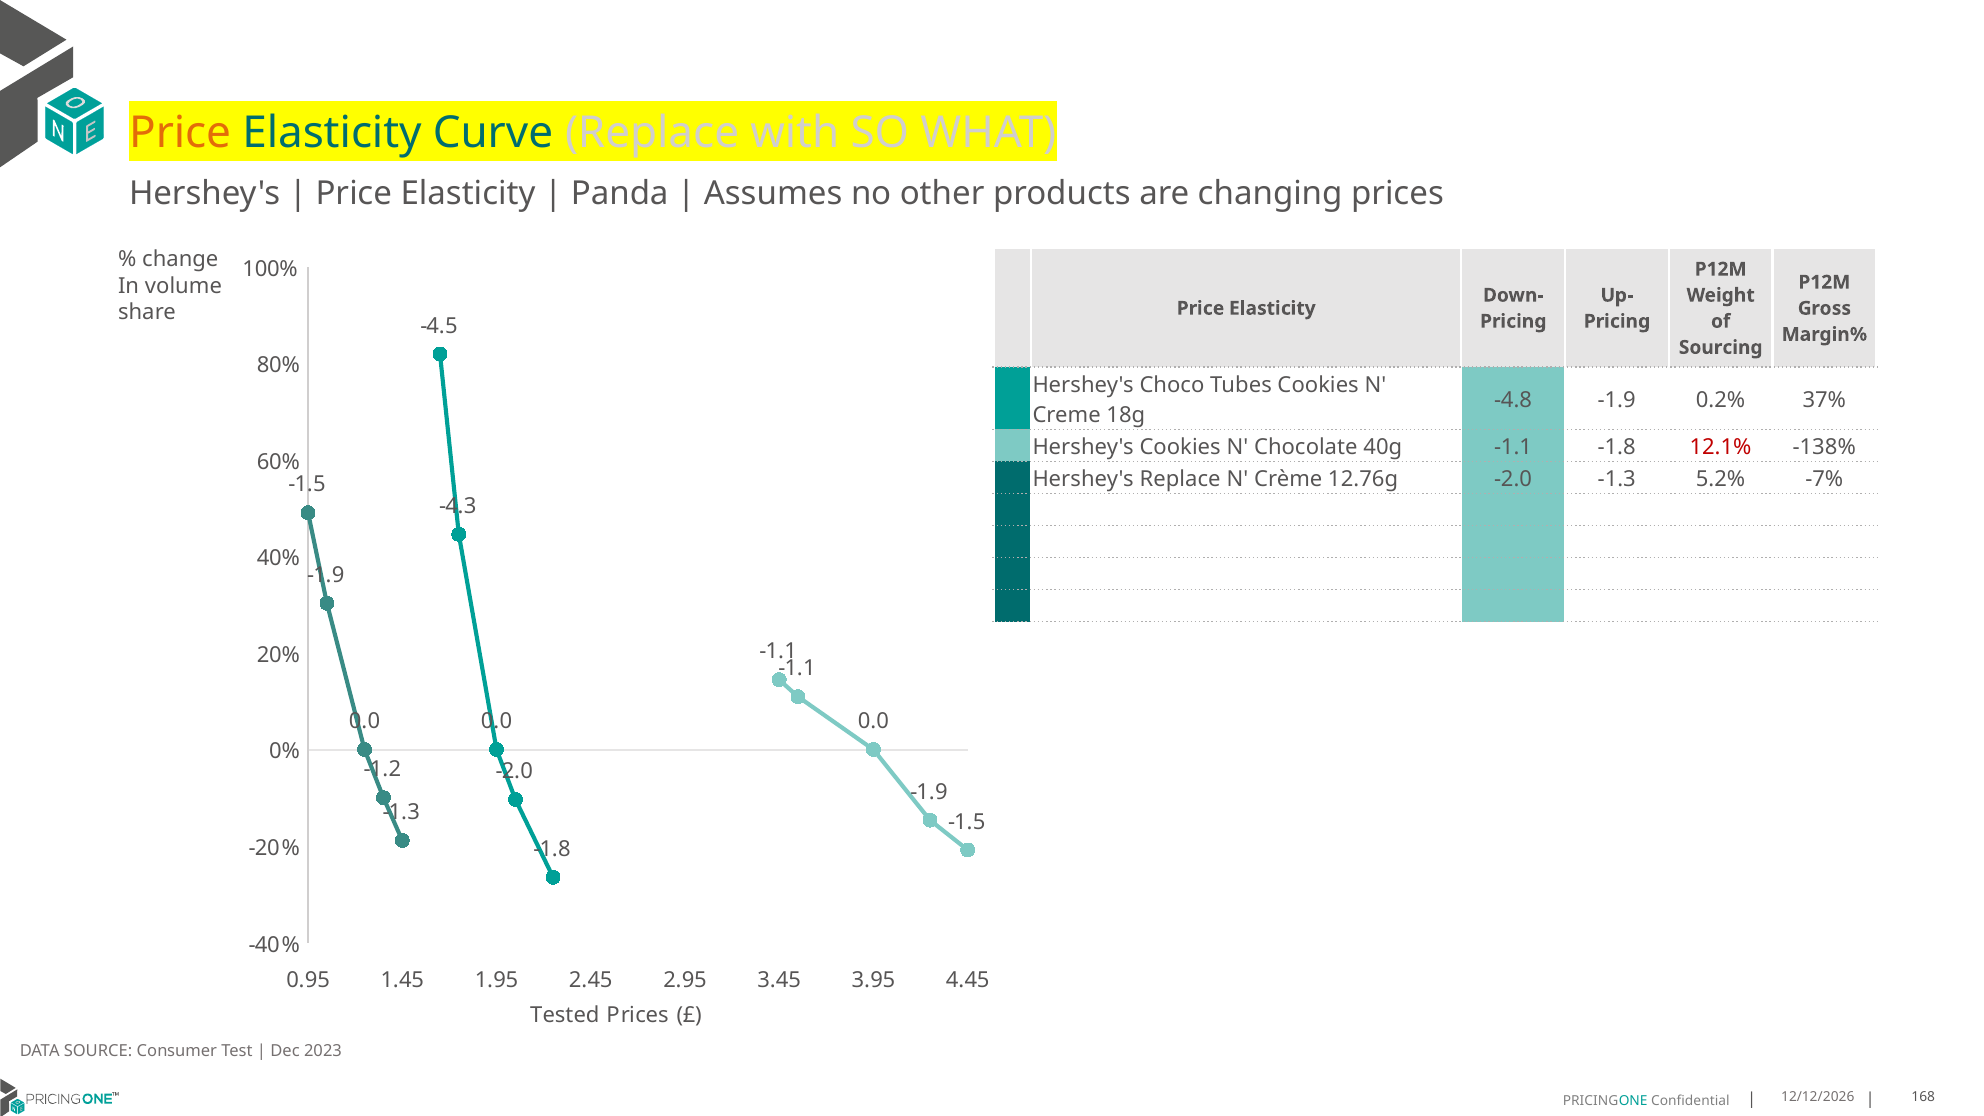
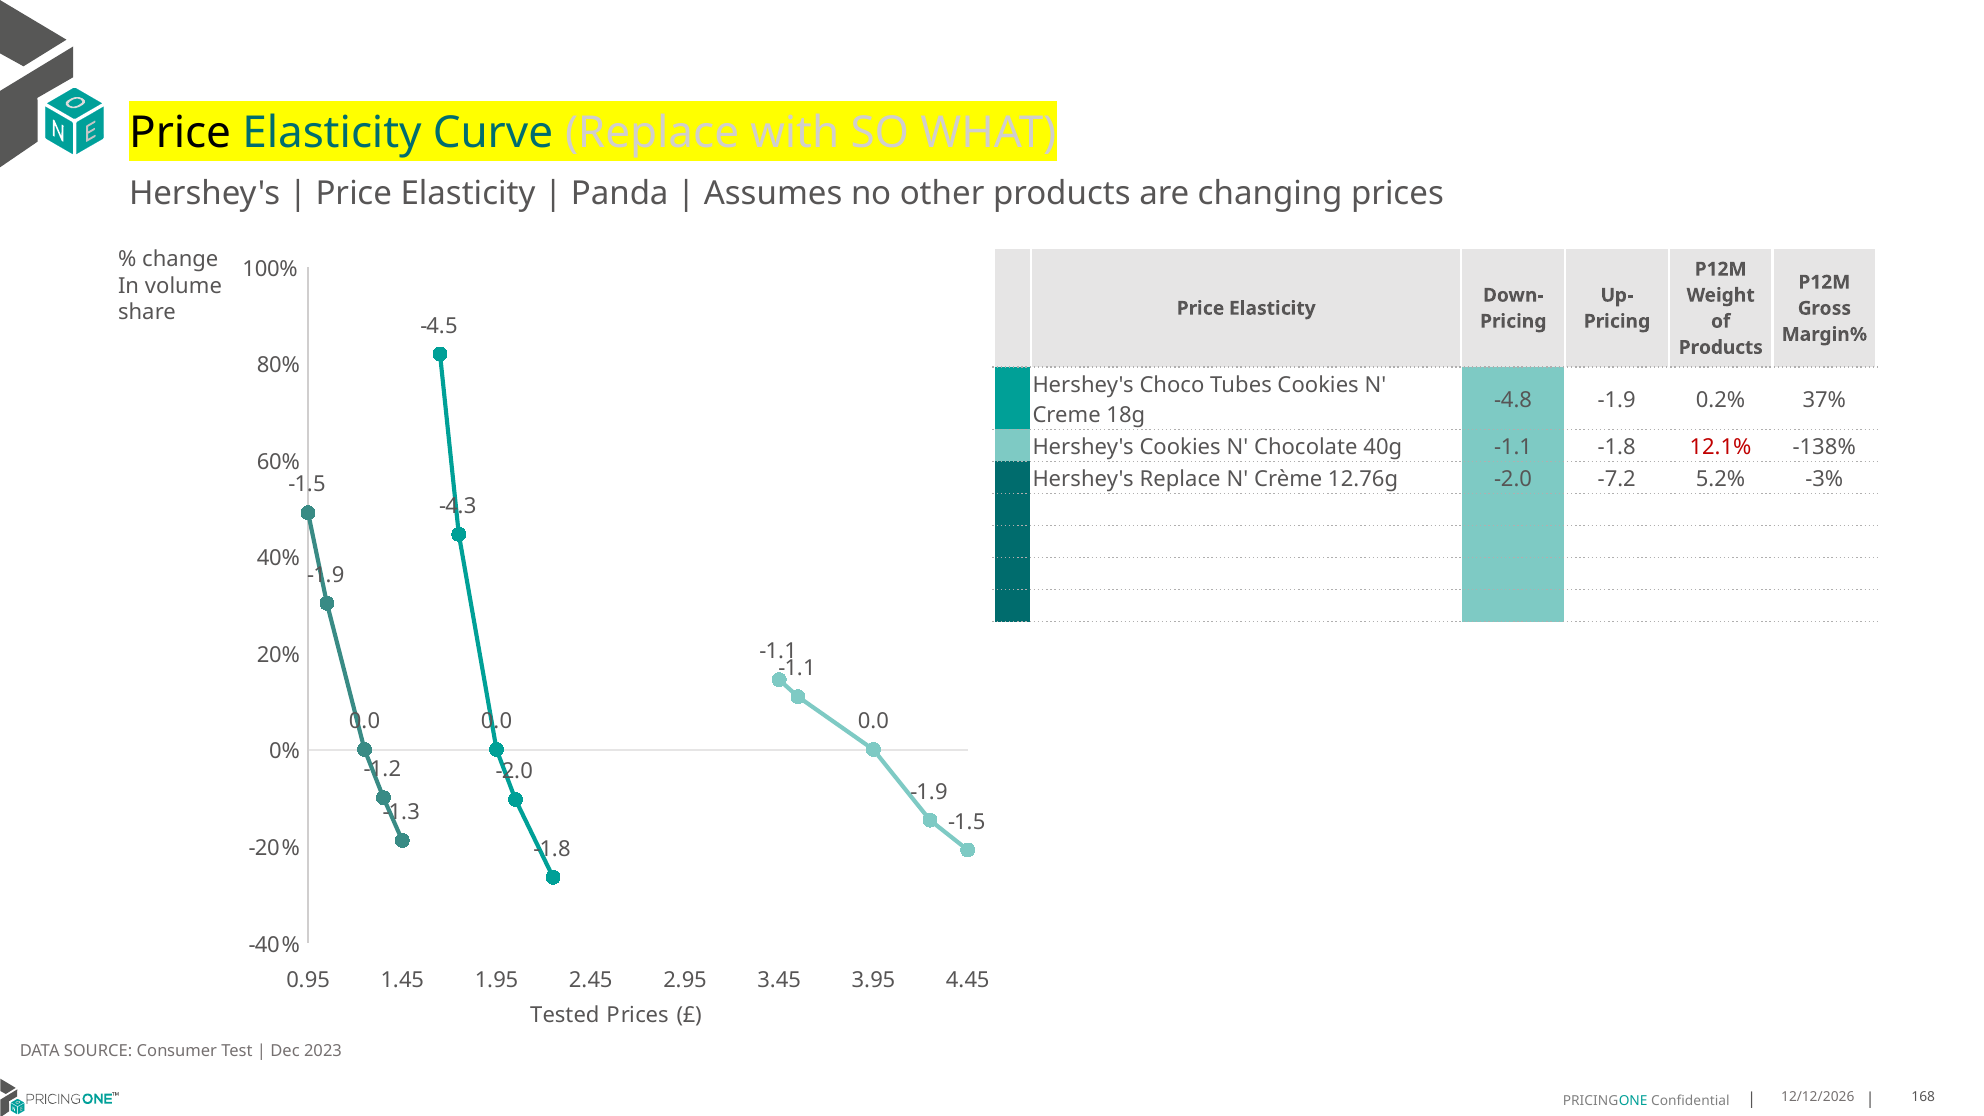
Price colour: orange -> black (180, 133)
Sourcing: Sourcing -> Products (1721, 347)
-2.0 -1.3: -1.3 -> -7.2 (1617, 479)
-7%: -7% -> -3% (1824, 479)
